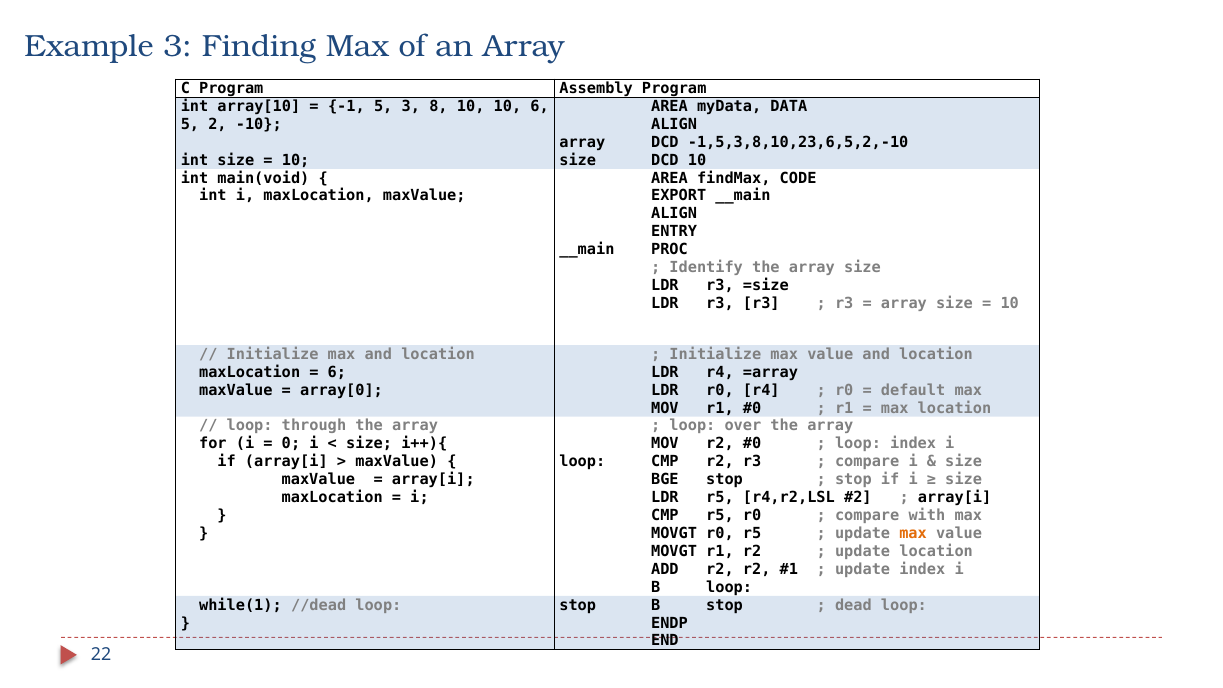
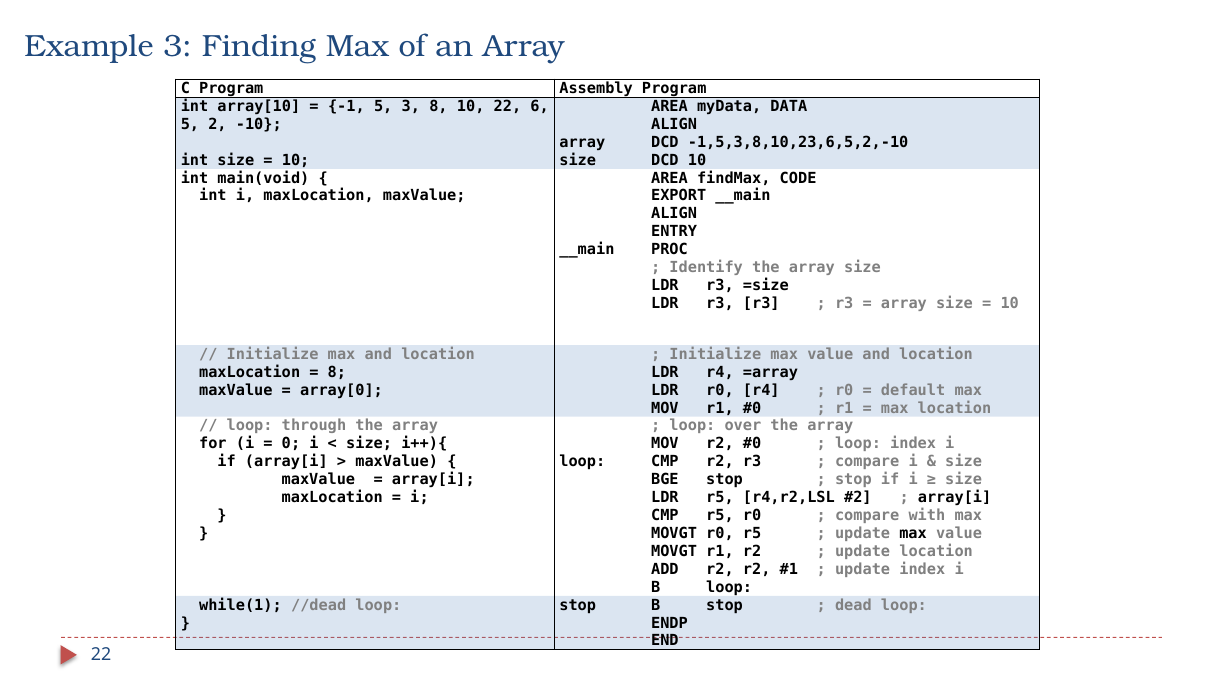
10 10: 10 -> 22 (507, 106)
6: 6 -> 8 (337, 372)
max colour: orange -> black (913, 533)
